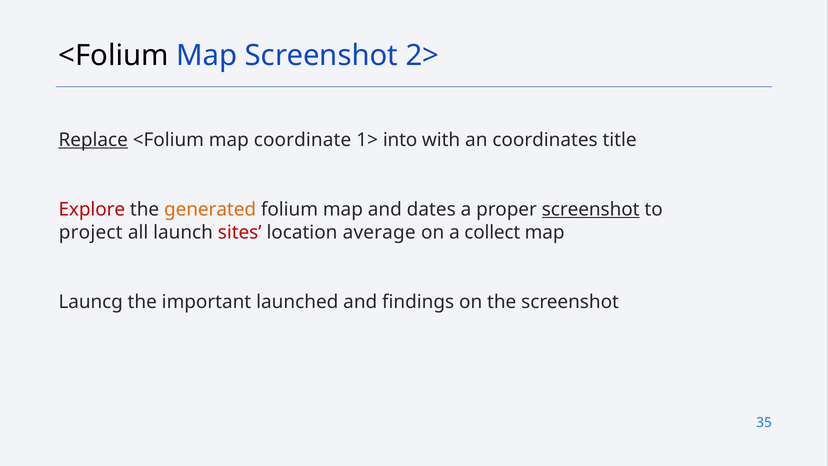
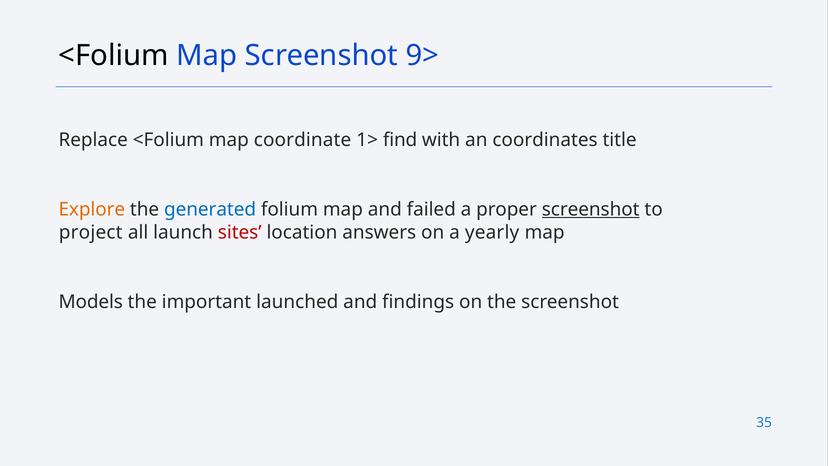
2>: 2> -> 9> (422, 55)
Replace underline: present -> none (93, 140)
into: into -> find (400, 140)
Explore colour: red -> orange (92, 209)
generated colour: orange -> blue (210, 209)
dates: dates -> failed (431, 209)
average: average -> answers (379, 232)
collect: collect -> yearly (492, 232)
Launcg: Launcg -> Models (91, 302)
